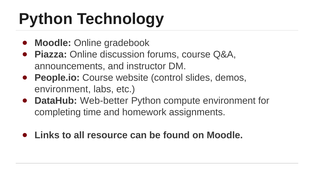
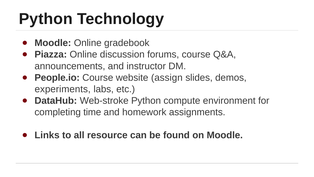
control: control -> assign (167, 77)
environment: environment -> experiments (63, 89)
Web-better: Web-better -> Web-stroke (104, 100)
